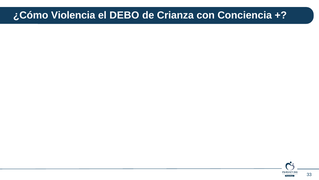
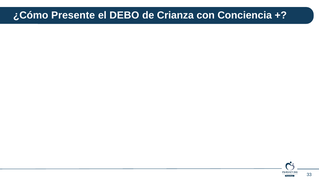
Violencia: Violencia -> Presente (73, 15)
